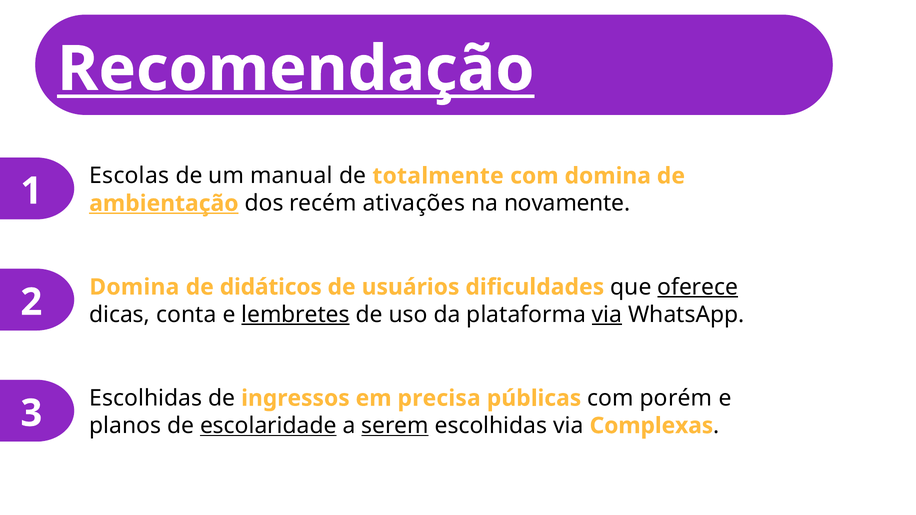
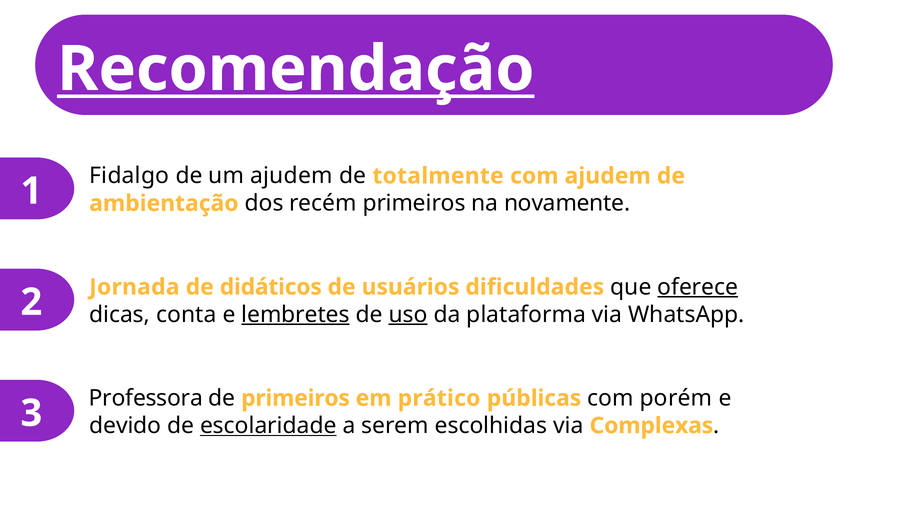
Escolas: Escolas -> Fidalgo (129, 176)
um manual: manual -> ajudem (291, 176)
com domina: domina -> ajudem (608, 176)
ambientação underline: present -> none (164, 203)
recém ativações: ativações -> primeiros (414, 203)
Domina: Domina -> Jornada (134, 287)
uso underline: none -> present (408, 315)
via underline: present -> none (607, 315)
Escolhidas: Escolhidas -> Professora (146, 398)
de ingressos: ingressos -> primeiros (296, 398)
precisa: precisa -> prático (439, 398)
planos: planos -> devido (125, 426)
serem underline: present -> none (395, 426)
